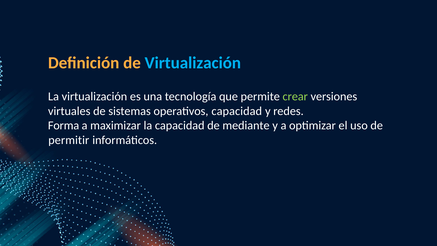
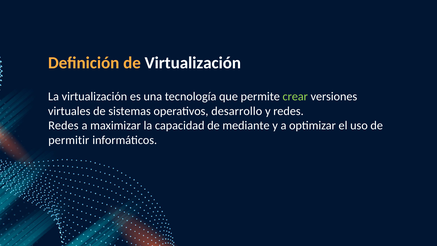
Virtualización colour: light blue -> white (193, 63)
operativos capacidad: capacidad -> desarrollo (237, 111)
Forma: Forma -> Redes (63, 125)
